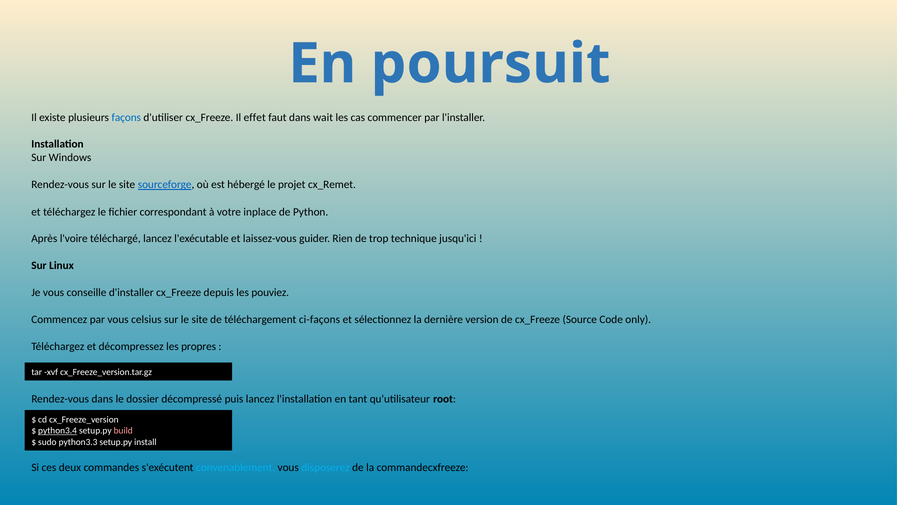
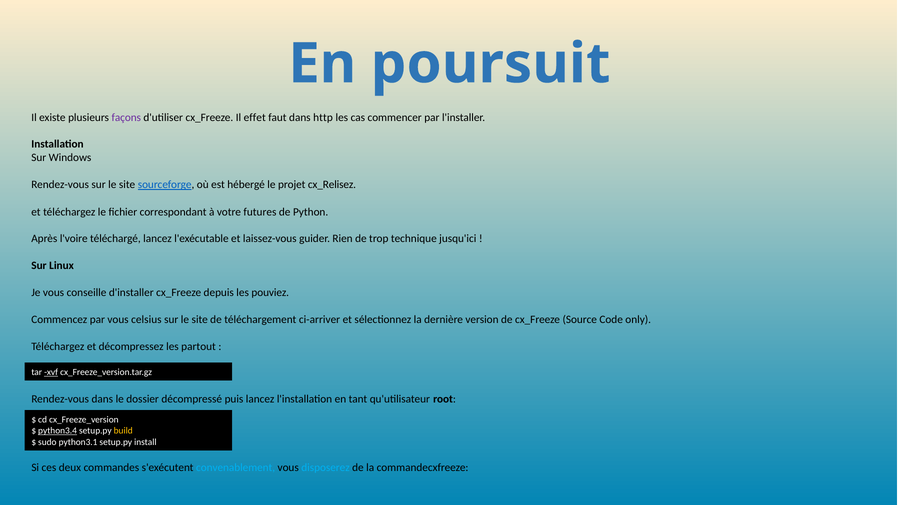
façons colour: blue -> purple (126, 117)
wait: wait -> http (323, 117)
cx_Remet: cx_Remet -> cx_Relisez (332, 185)
inplace: inplace -> futures (260, 212)
ci-façons: ci-façons -> ci-arriver (320, 320)
propres: propres -> partout (199, 347)
xvf underline: none -> present (51, 373)
build colour: pink -> yellow (123, 431)
python3.3: python3.3 -> python3.1 (78, 443)
